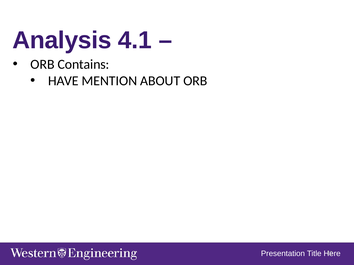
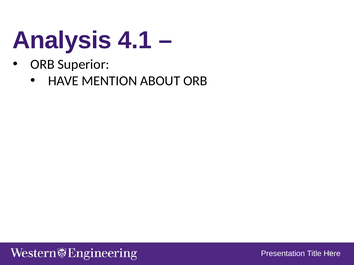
Contains: Contains -> Superior (83, 64)
